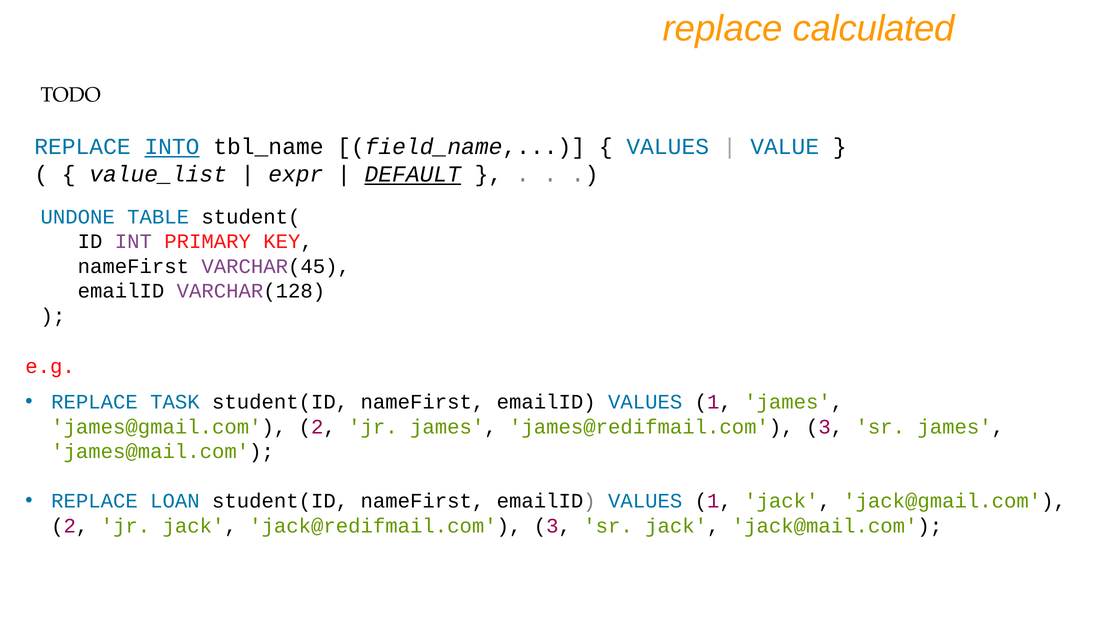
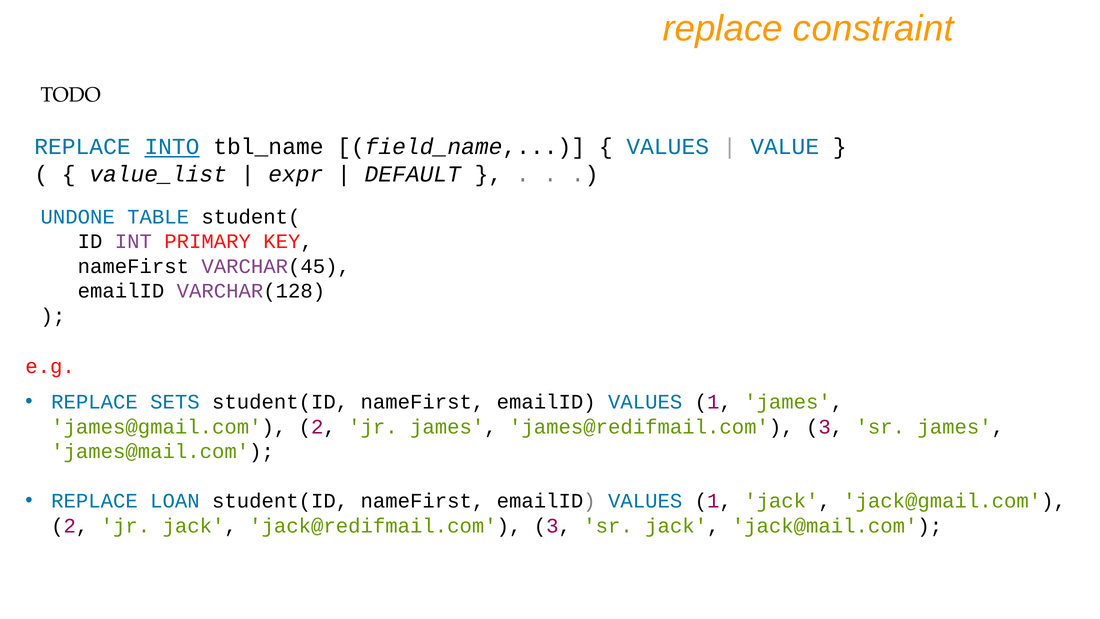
calculated: calculated -> constraint (873, 29)
DEFAULT underline: present -> none (413, 174)
TASK: TASK -> SETS (175, 402)
